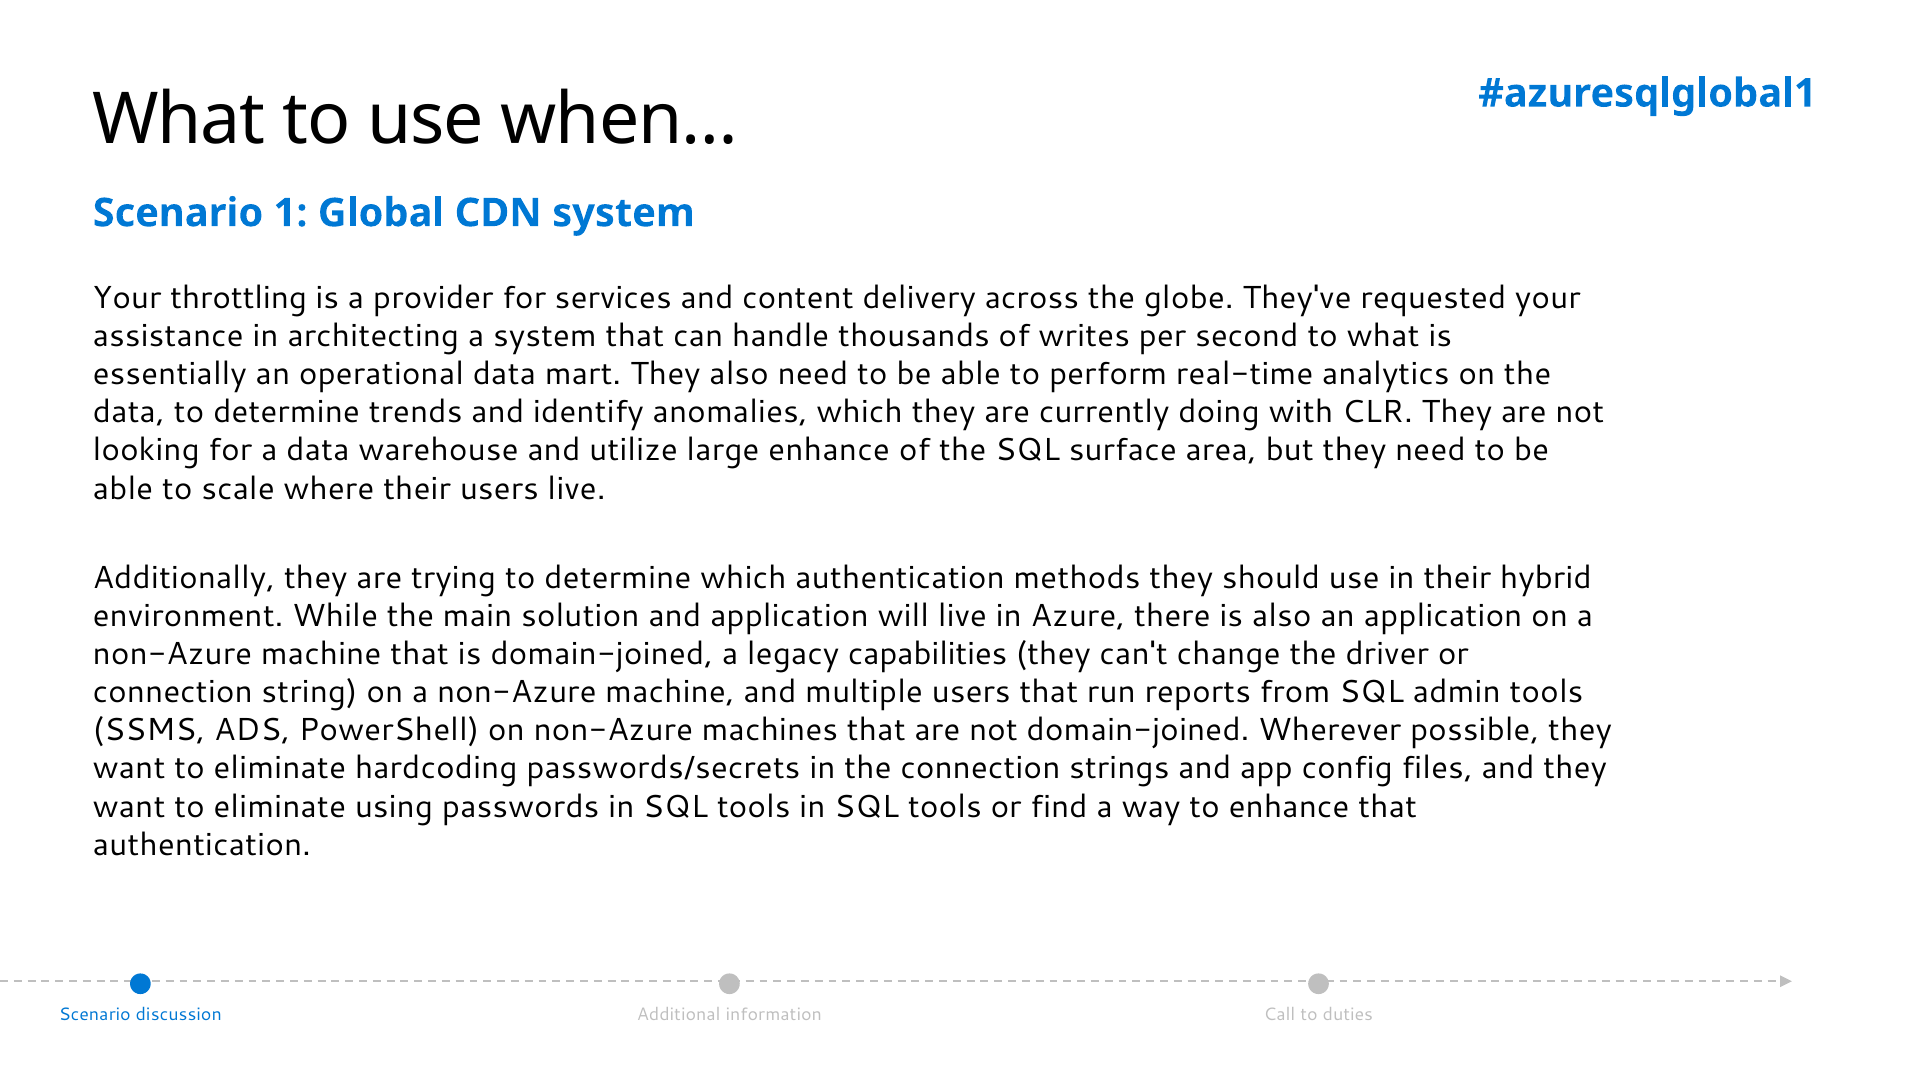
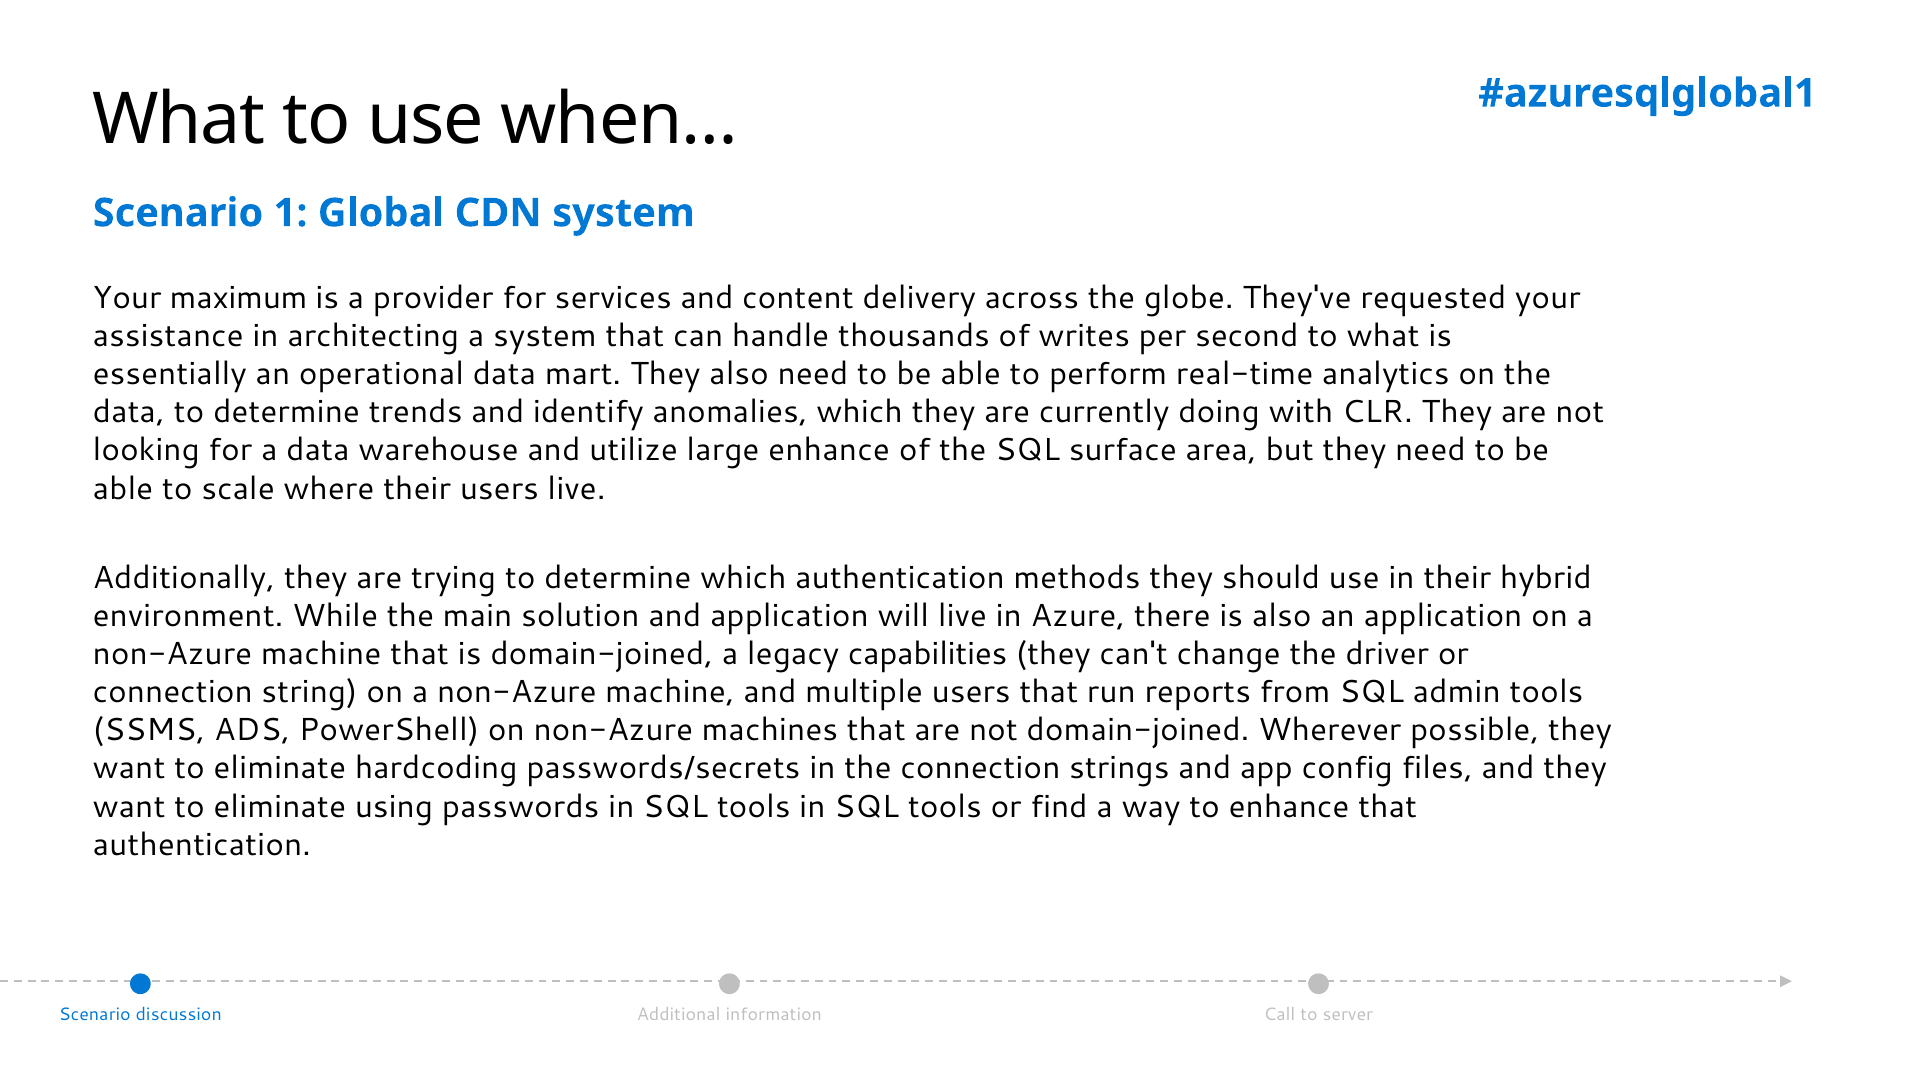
throttling: throttling -> maximum (239, 298)
duties: duties -> server (1348, 1014)
